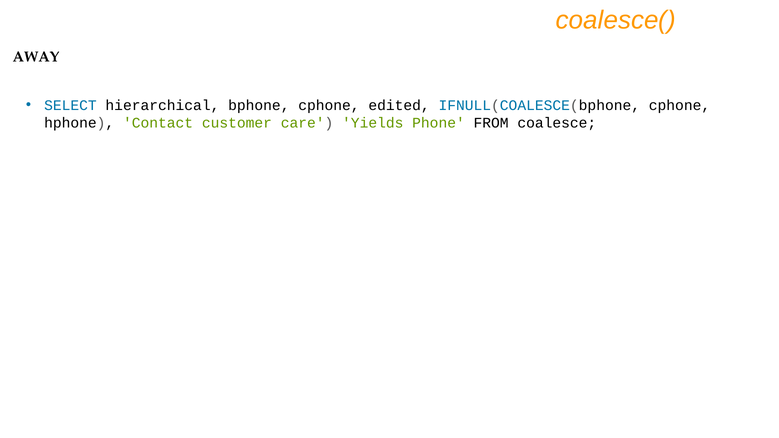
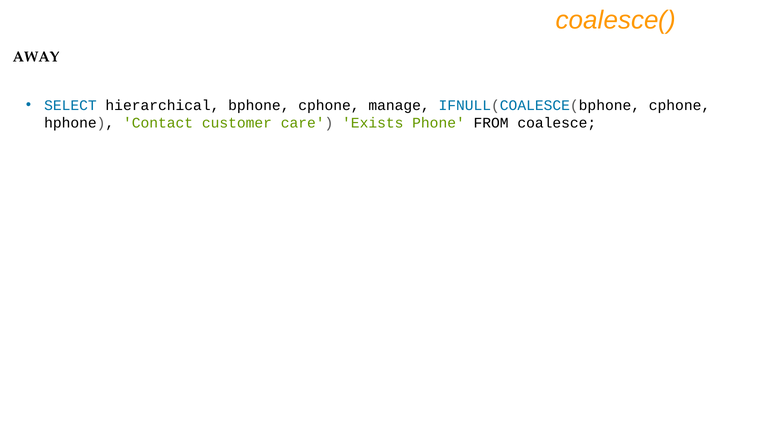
edited: edited -> manage (399, 105)
Yields: Yields -> Exists (373, 123)
